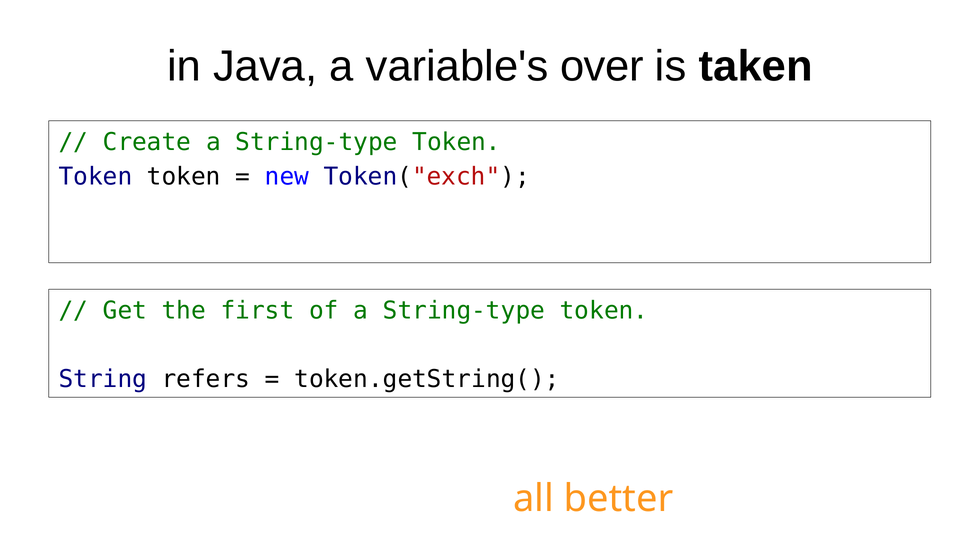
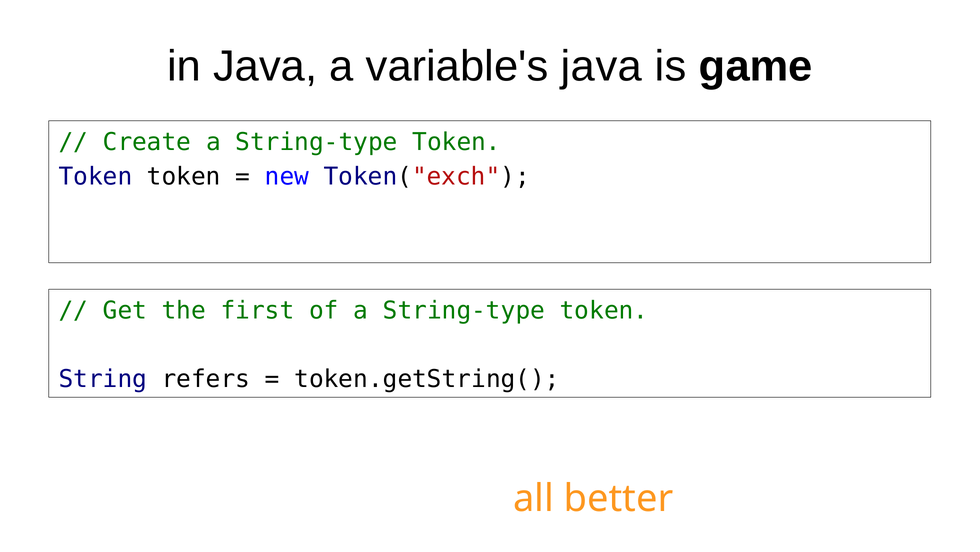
variable's over: over -> java (601, 66)
taken: taken -> game (756, 66)
